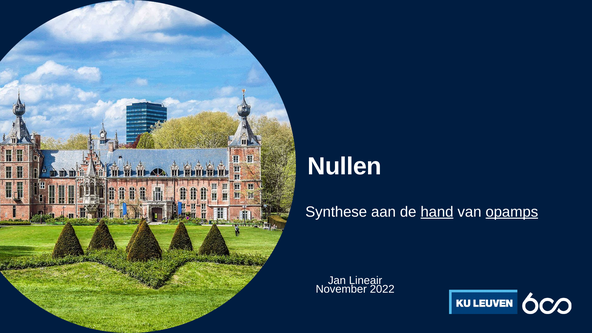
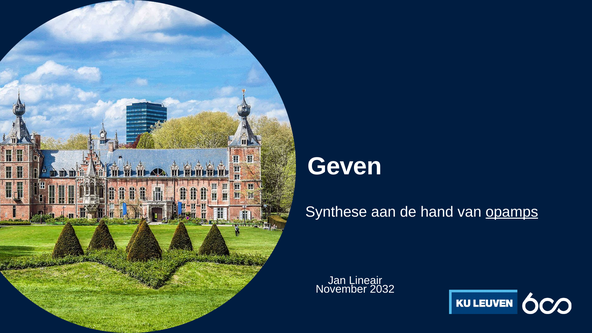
Nullen: Nullen -> Geven (345, 166)
hand underline: present -> none (437, 212)
2022: 2022 -> 2032 (382, 289)
